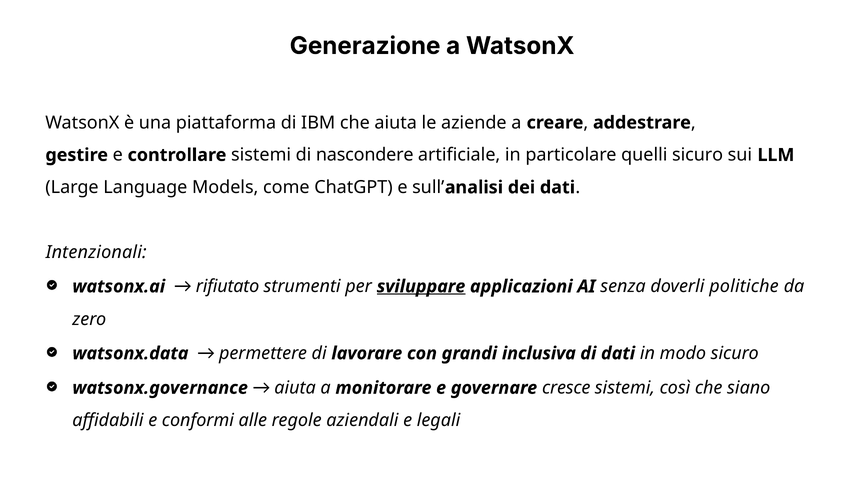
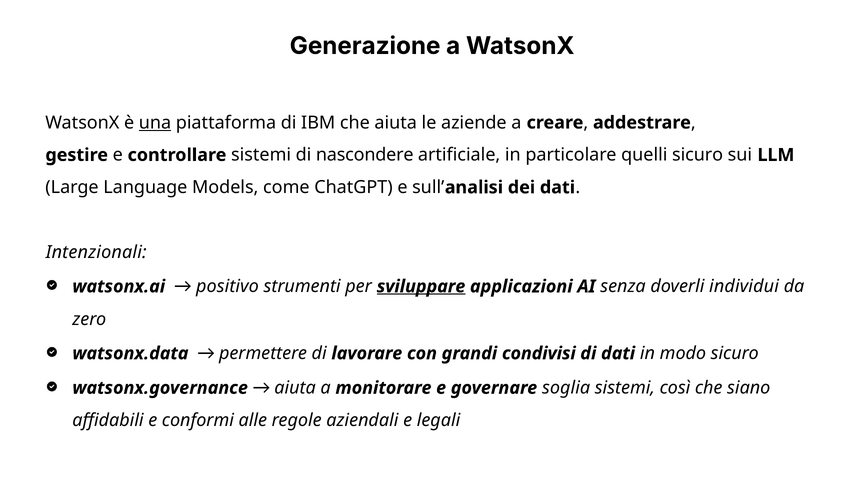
una underline: none -> present (155, 123)
rifiutato: rifiutato -> positivo (227, 286)
politiche: politiche -> individui (744, 286)
inclusiva: inclusiva -> condivisi (539, 353)
cresce: cresce -> soglia (566, 388)
